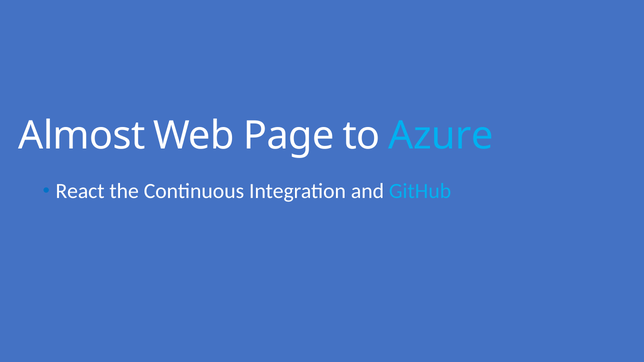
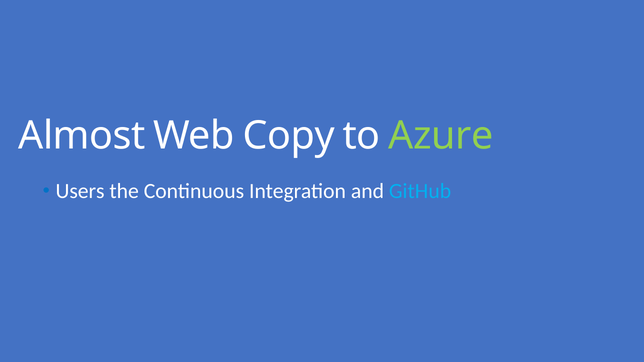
Page: Page -> Copy (289, 136)
Azure colour: light blue -> light green (441, 136)
React: React -> Users (80, 191)
